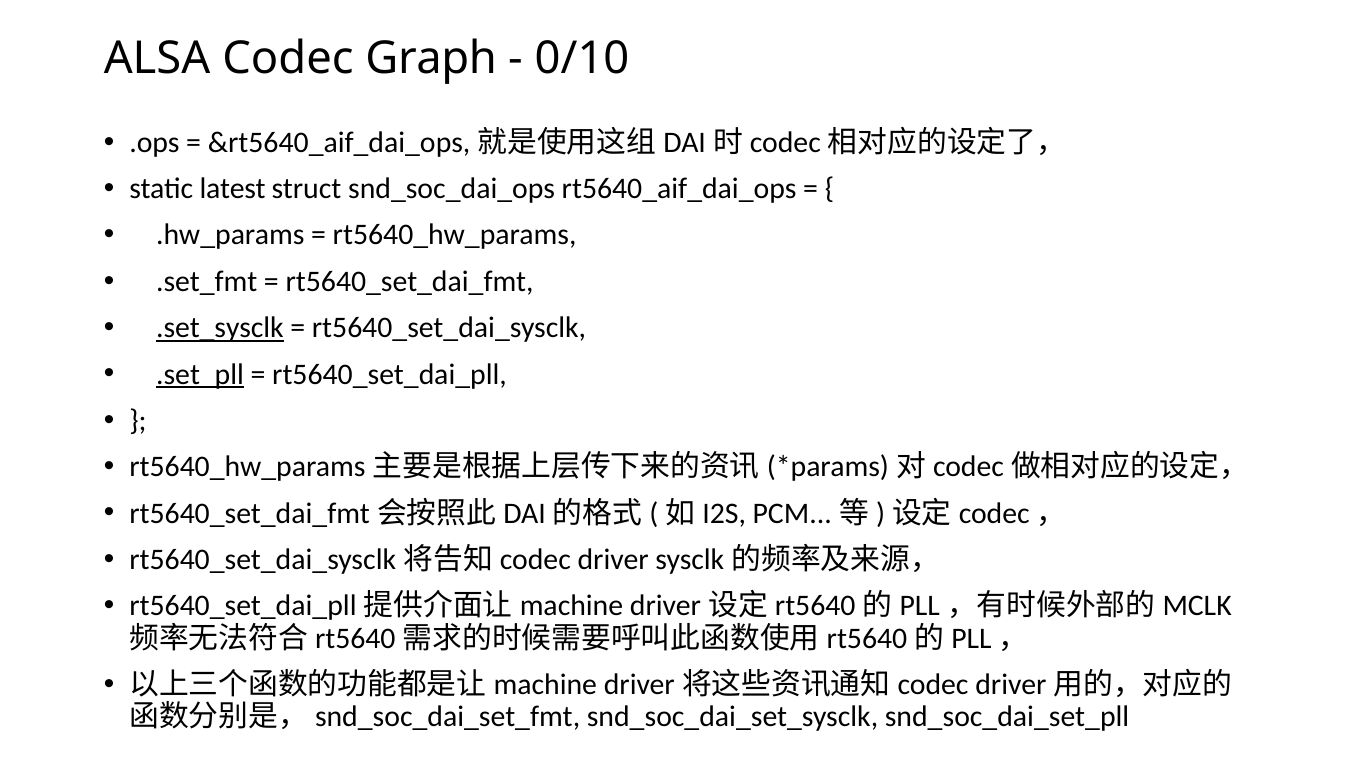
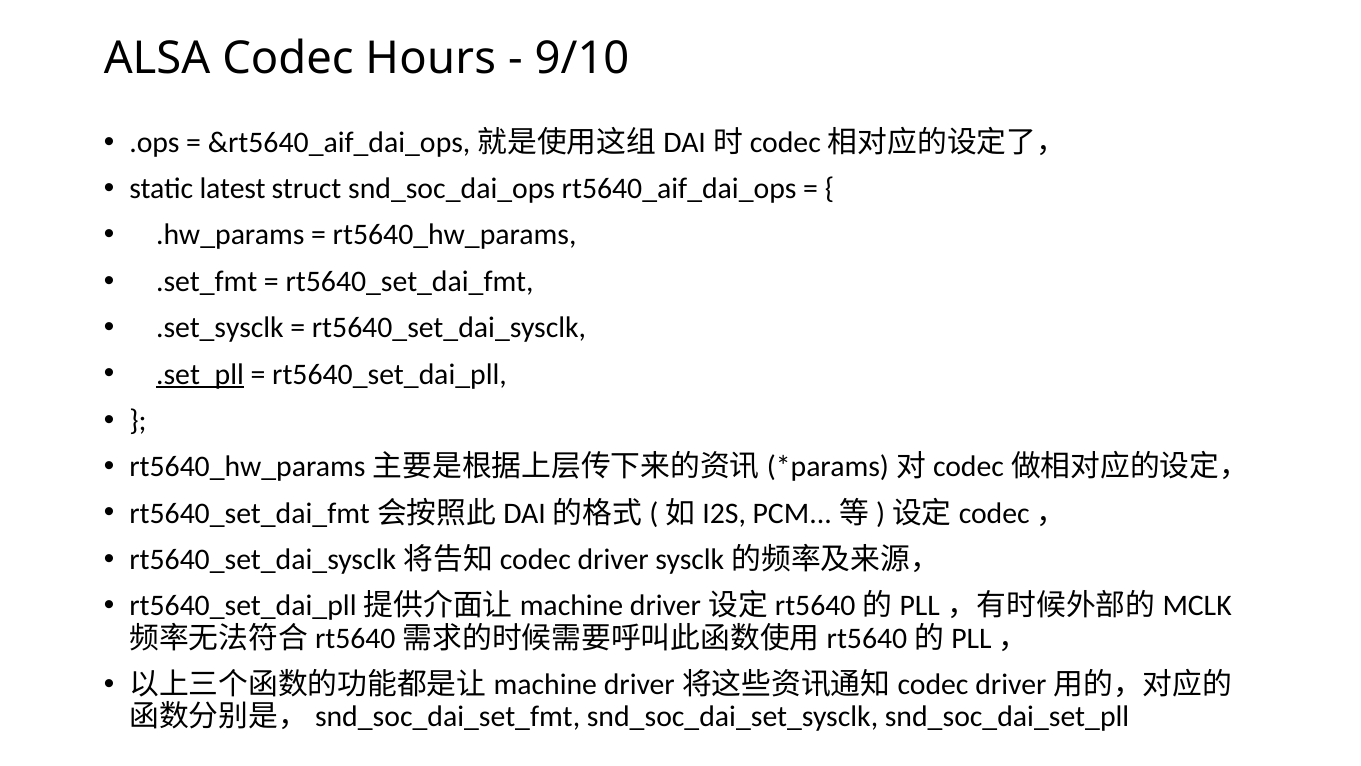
Graph: Graph -> Hours (431, 58)
0/10: 0/10 -> 9/10 (582, 58)
.set_sysclk underline: present -> none (220, 328)
